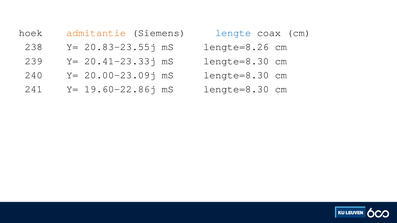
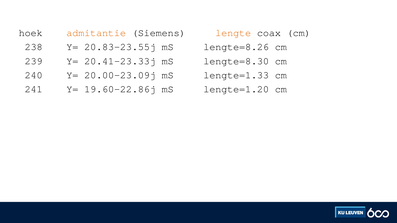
lengte colour: blue -> orange (233, 33)
20.00-23.09j mS lengte=8.30: lengte=8.30 -> lengte=1.33 (236, 75)
19.60-22.86j mS lengte=8.30: lengte=8.30 -> lengte=1.20 (236, 89)
